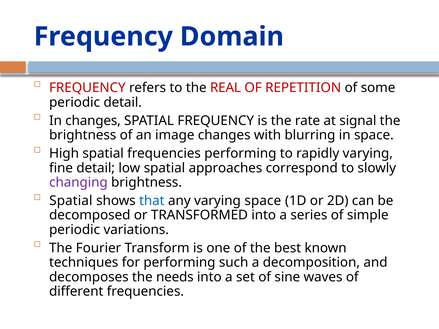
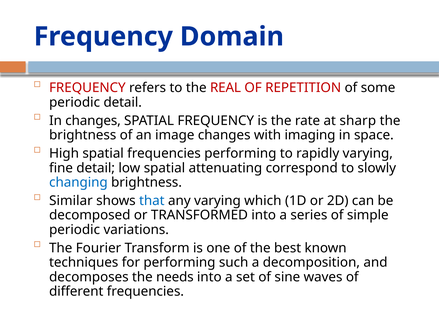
signal: signal -> sharp (358, 121)
blurring: blurring -> imaging (310, 135)
approaches: approaches -> attenuating (225, 168)
changing colour: purple -> blue (78, 183)
Spatial: Spatial -> Similar (71, 201)
varying space: space -> which (263, 201)
